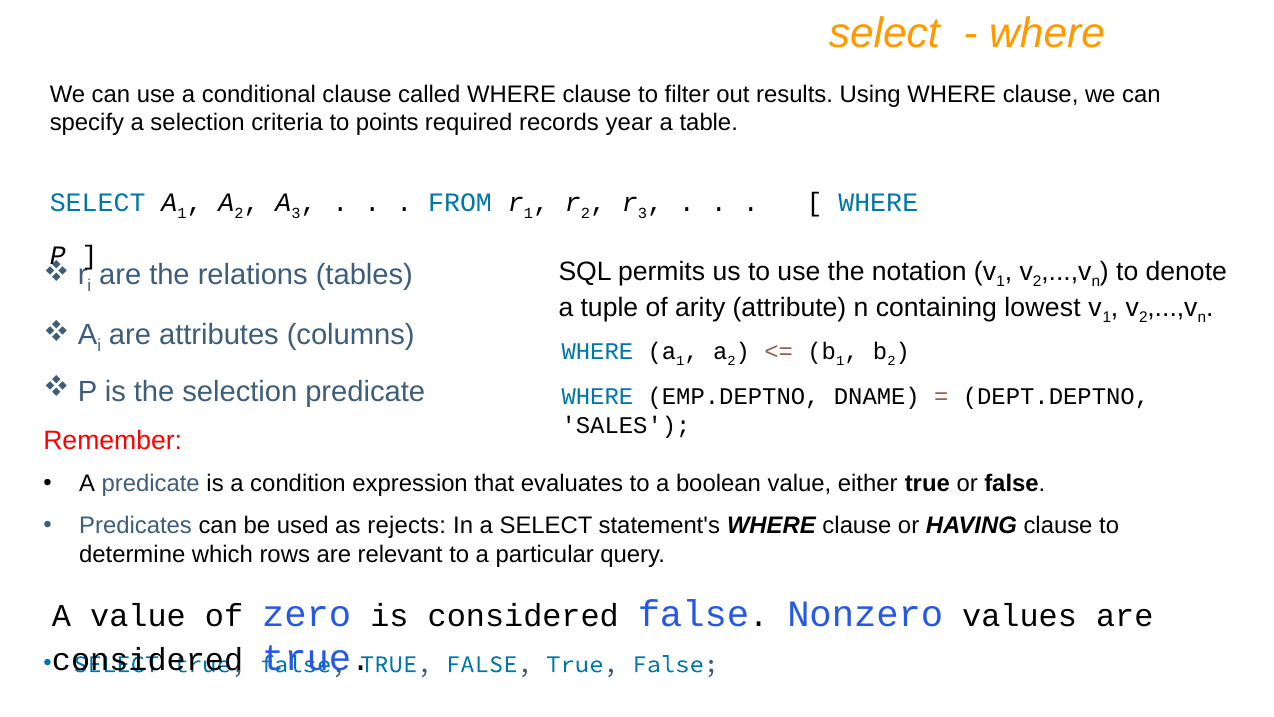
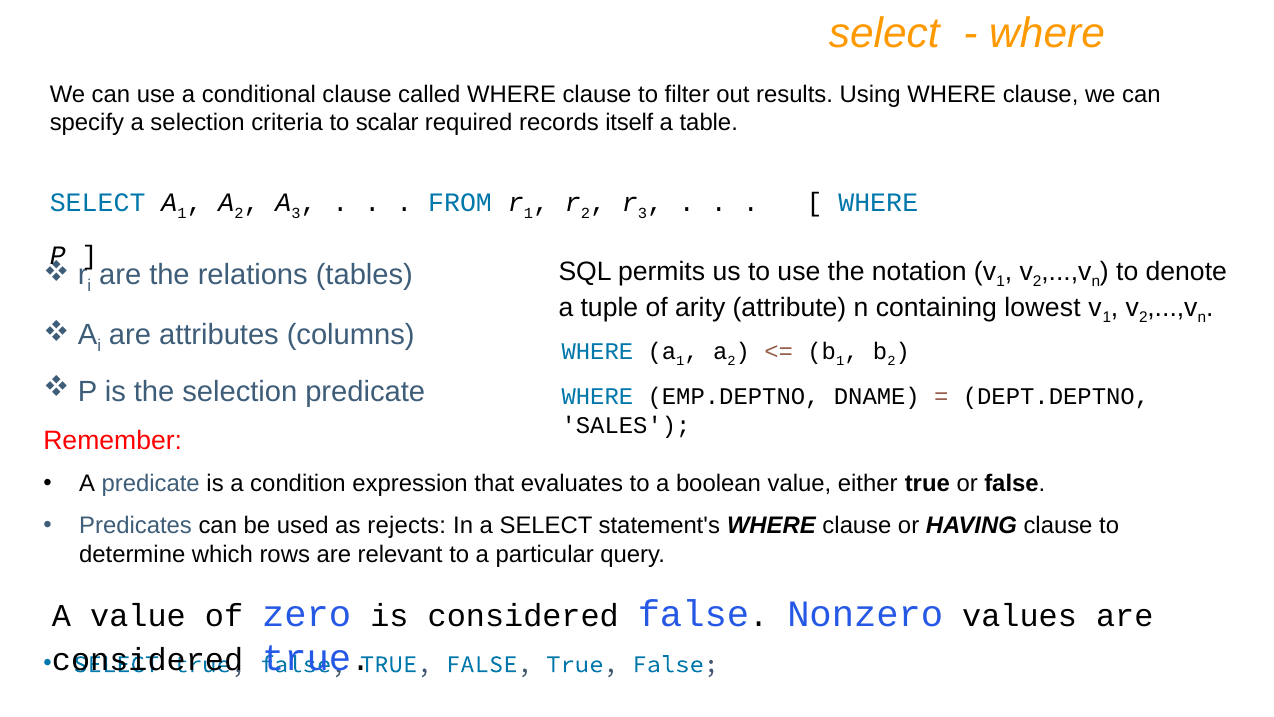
points: points -> scalar (387, 123)
year: year -> itself (629, 123)
